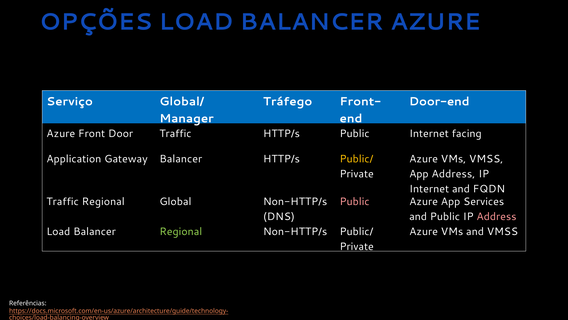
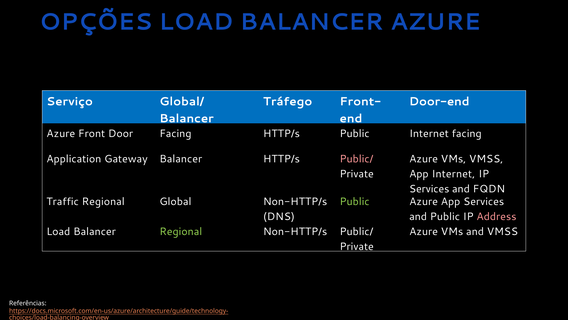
Manager: Manager -> Balancer (187, 118)
Door Traffic: Traffic -> Facing (175, 133)
Public/ colour: yellow -> pink (356, 159)
App Address: Address -> Internet (453, 174)
Internet: Internet -> Services (429, 189)
Public colour: pink -> light green (355, 201)
